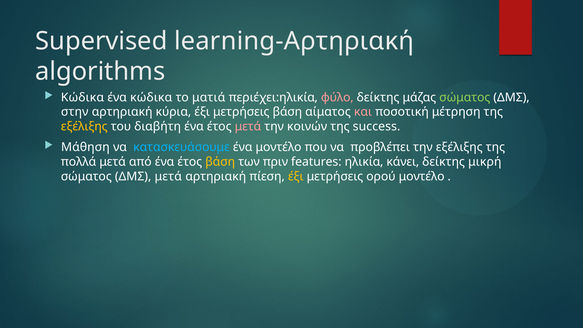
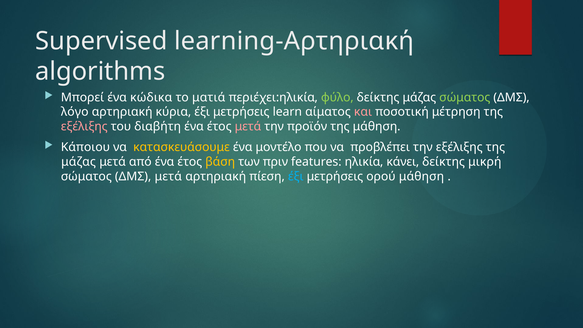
Κώδικα: Κώδικα -> Μπορεί (83, 97)
φύλο colour: pink -> light green (337, 97)
στην: στην -> λόγο (75, 112)
μετρήσεις βάση: βάση -> learn (287, 112)
εξέλιξης colour: yellow -> pink (84, 126)
κοινών: κοινών -> προϊόν (307, 126)
της success: success -> μάθηση (377, 126)
Μάθηση: Μάθηση -> Κάποιου (85, 147)
κατασκευάσουμε colour: light blue -> yellow (182, 147)
πολλά: πολλά -> μάζας (78, 162)
έξι colour: yellow -> light blue (296, 176)
ορού μοντέλο: μοντέλο -> μάθηση (421, 176)
